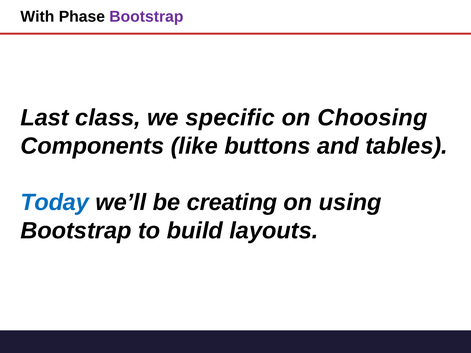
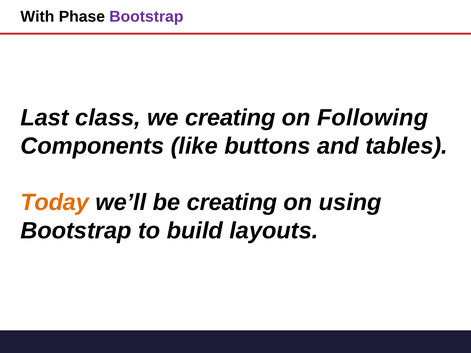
we specific: specific -> creating (230, 118)
Choosing: Choosing -> Following (373, 118)
Today colour: blue -> orange (55, 203)
